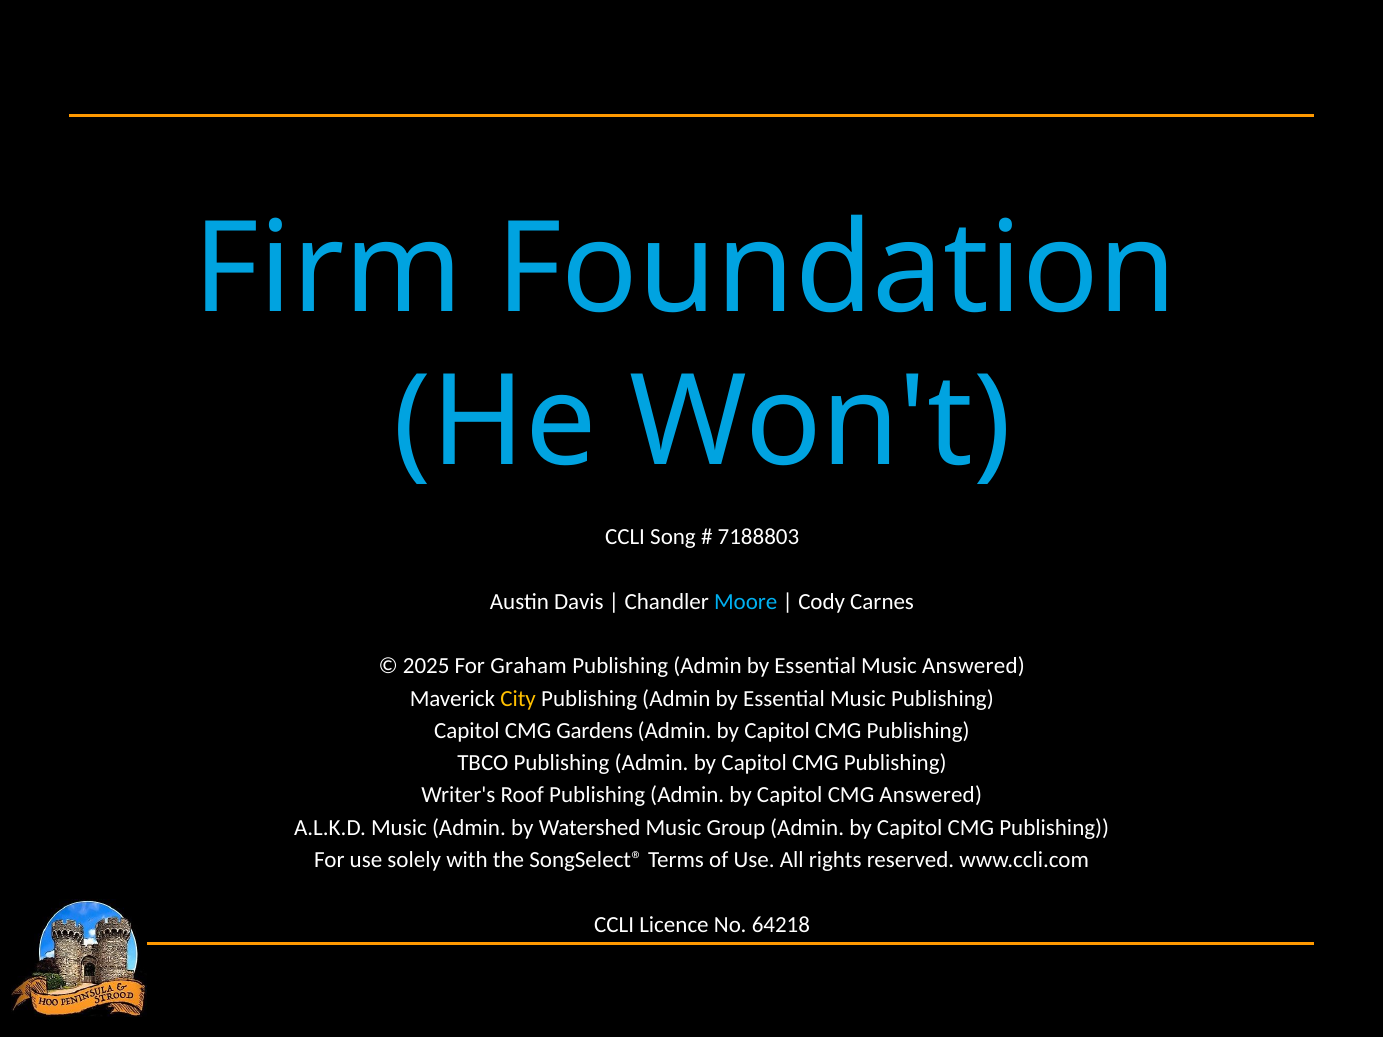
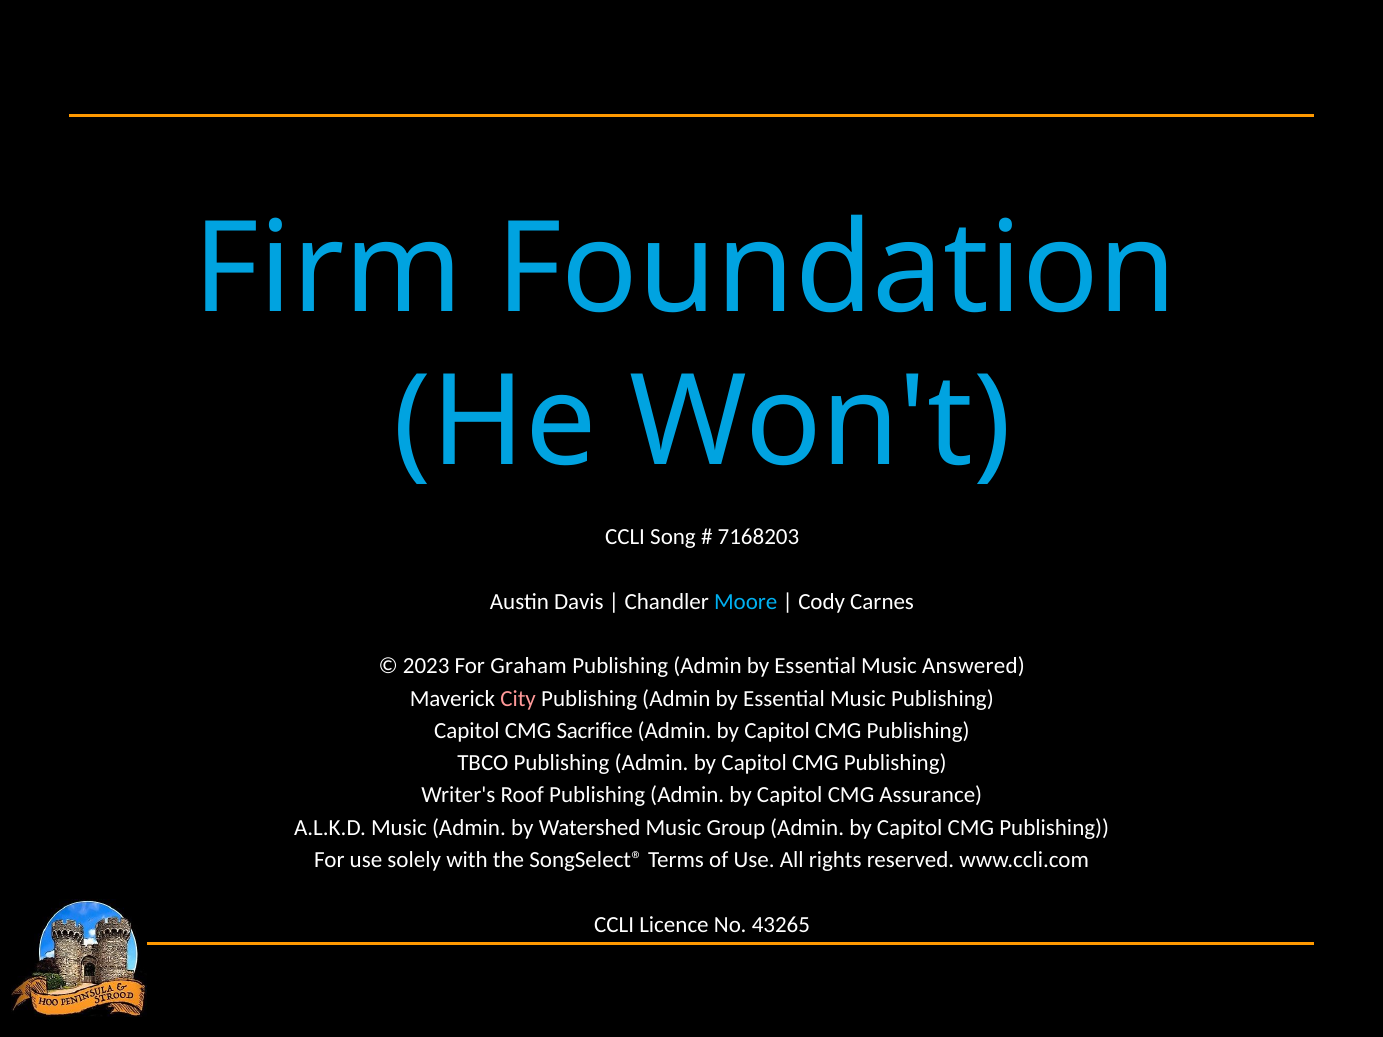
7188803: 7188803 -> 7168203 (758, 537)
2025: 2025 -> 2023 (426, 666)
City colour: yellow -> pink (518, 699)
Gardens: Gardens -> Sacrifice (595, 731)
CMG Answered: Answered -> Assurance (931, 796)
64218: 64218 -> 43265 (781, 925)
